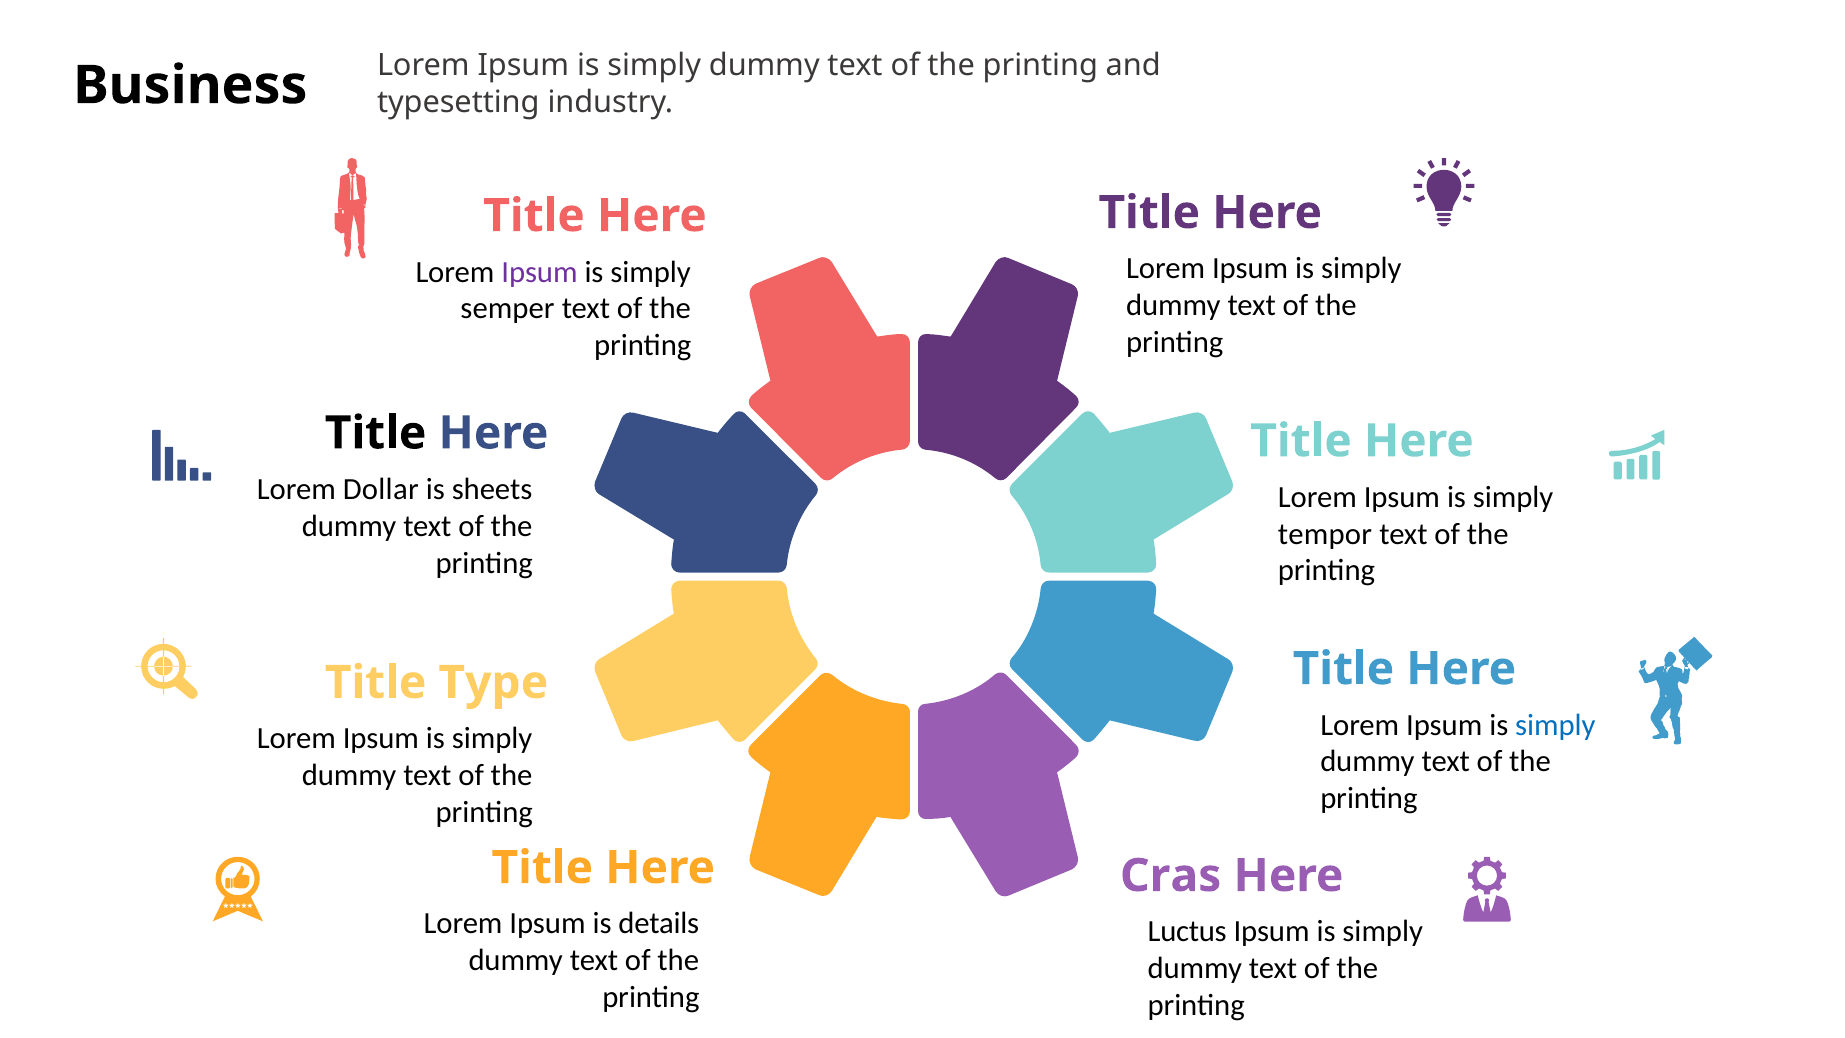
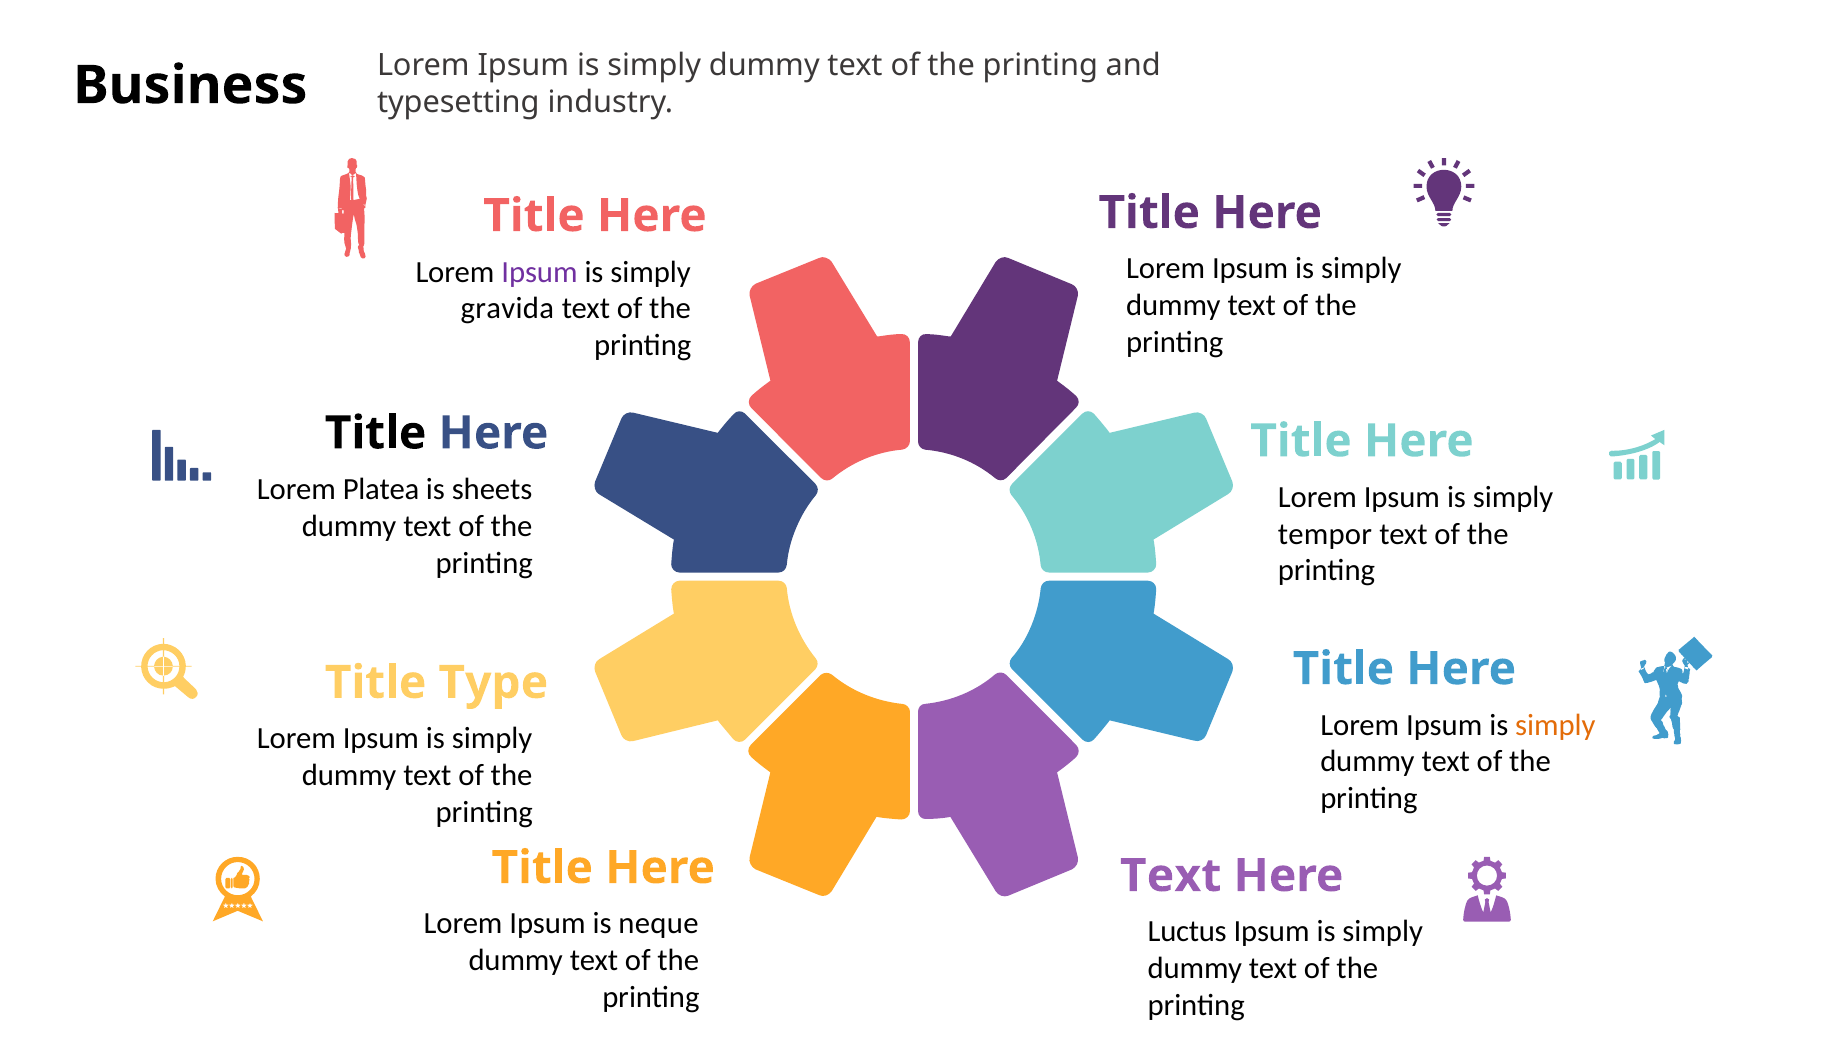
semper: semper -> gravida (507, 309)
Dollar: Dollar -> Platea (381, 489)
simply colour: blue -> orange (1555, 725)
Cras: Cras -> Text (1171, 876)
details: details -> neque (659, 924)
